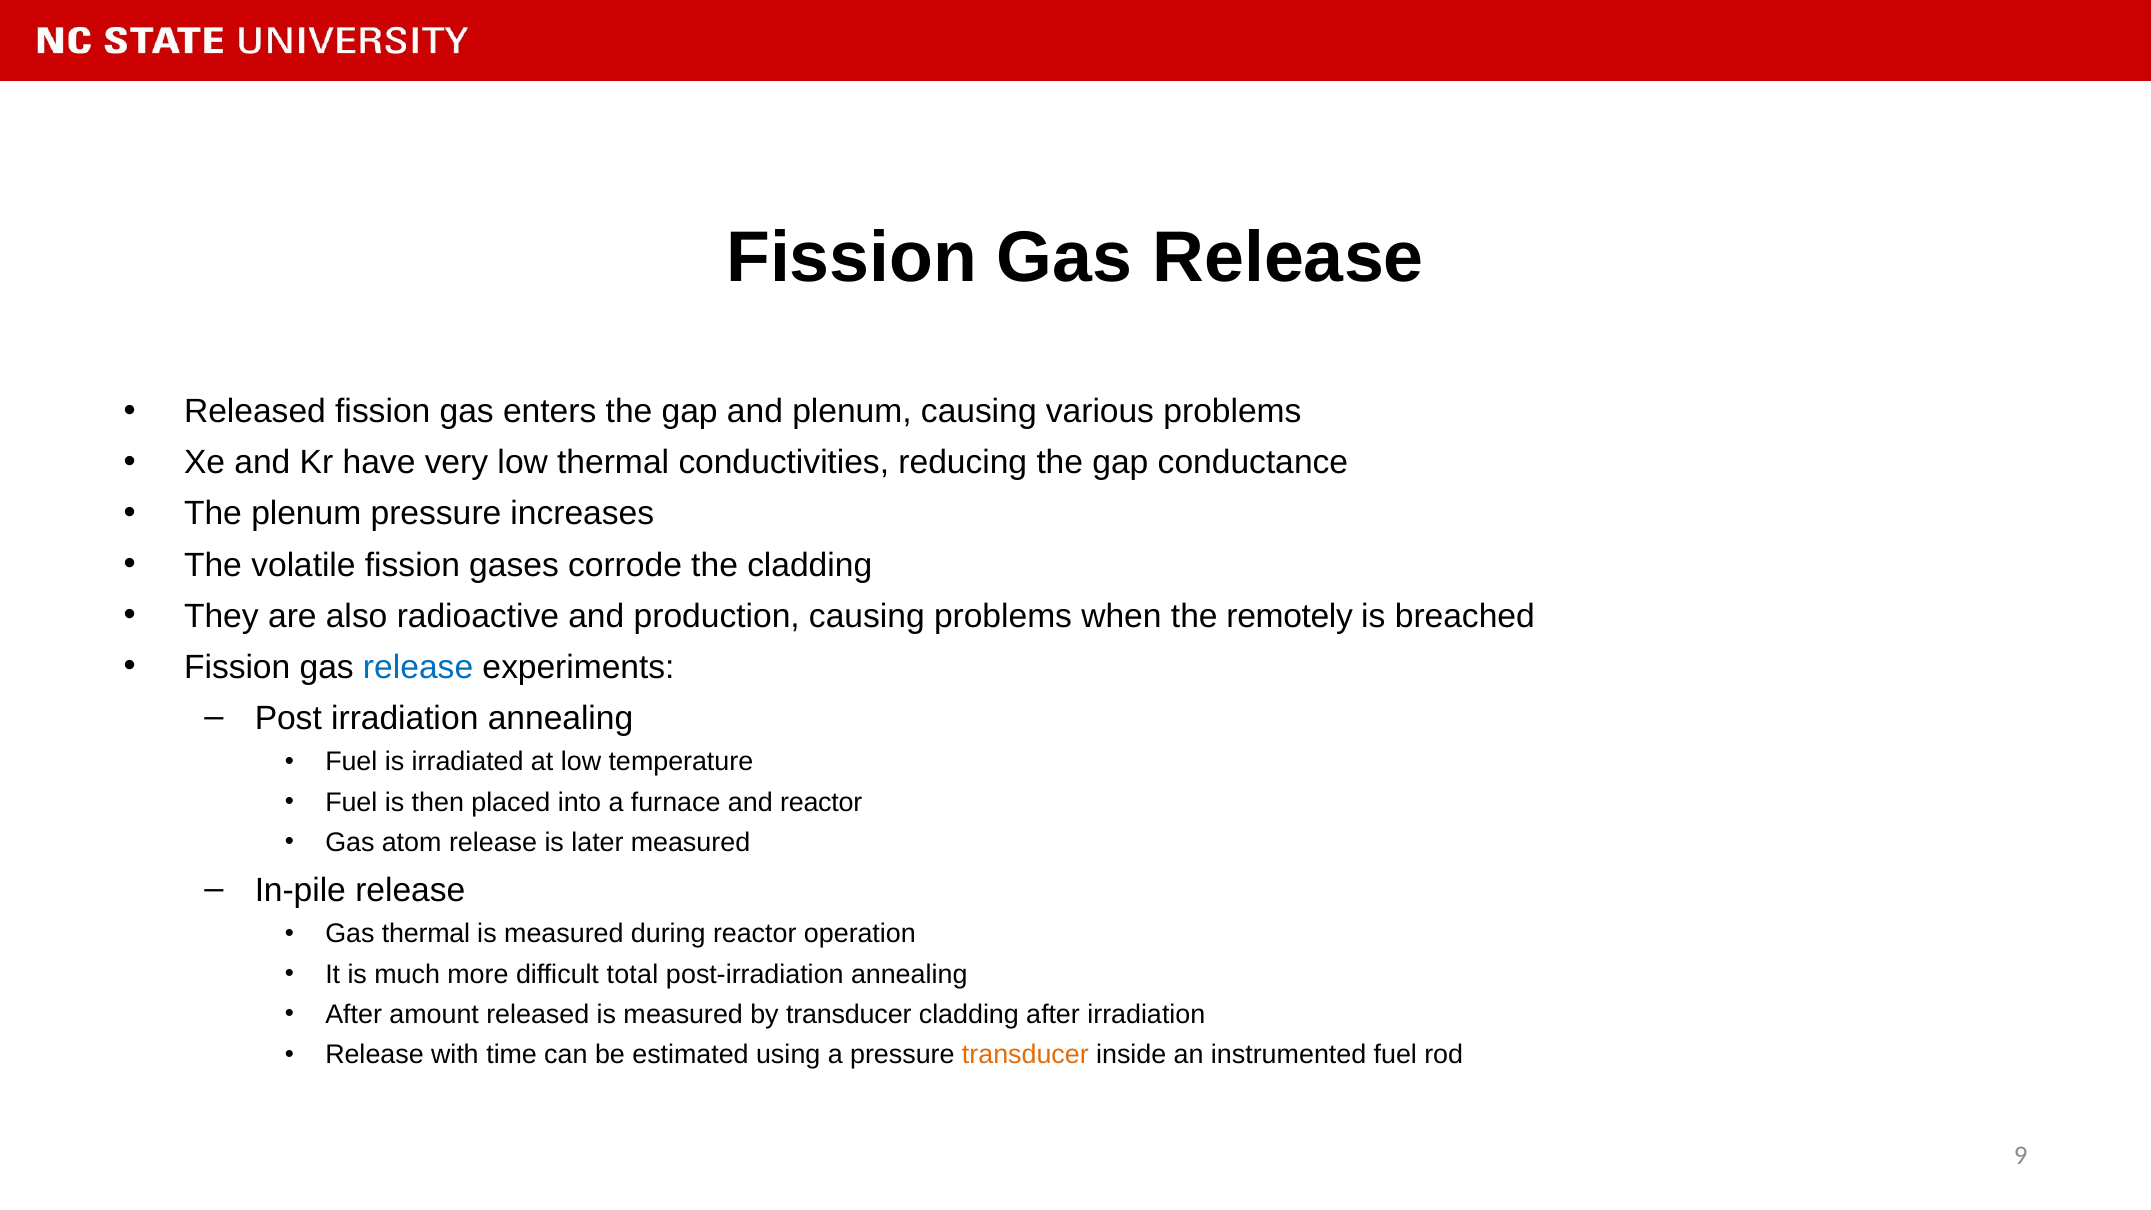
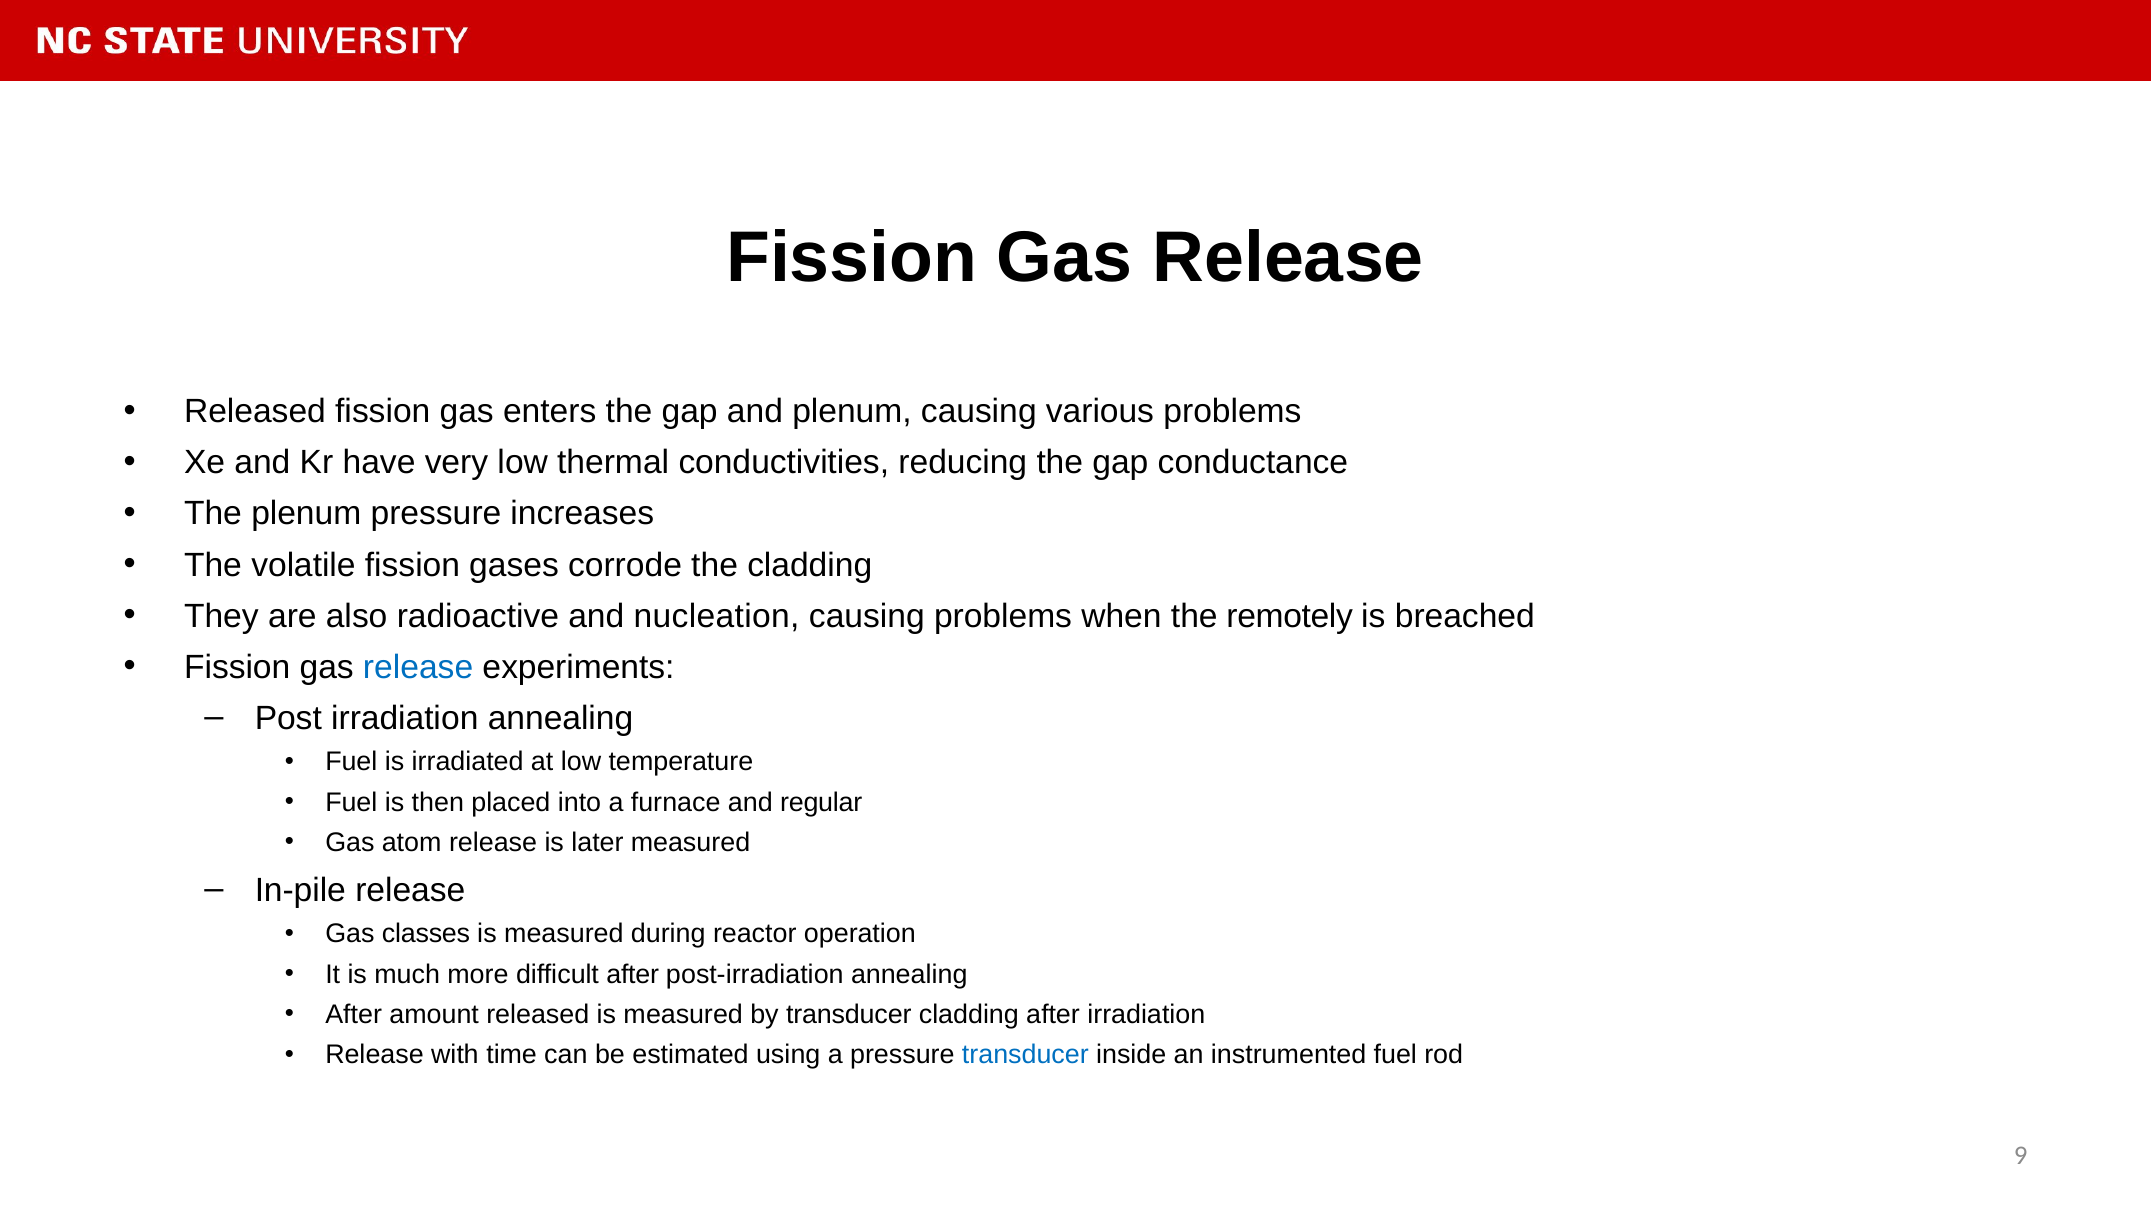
production: production -> nucleation (717, 616)
and reactor: reactor -> regular (821, 802)
Gas thermal: thermal -> classes (426, 934)
difficult total: total -> after (633, 974)
transducer colour: orange -> blue (1025, 1055)
